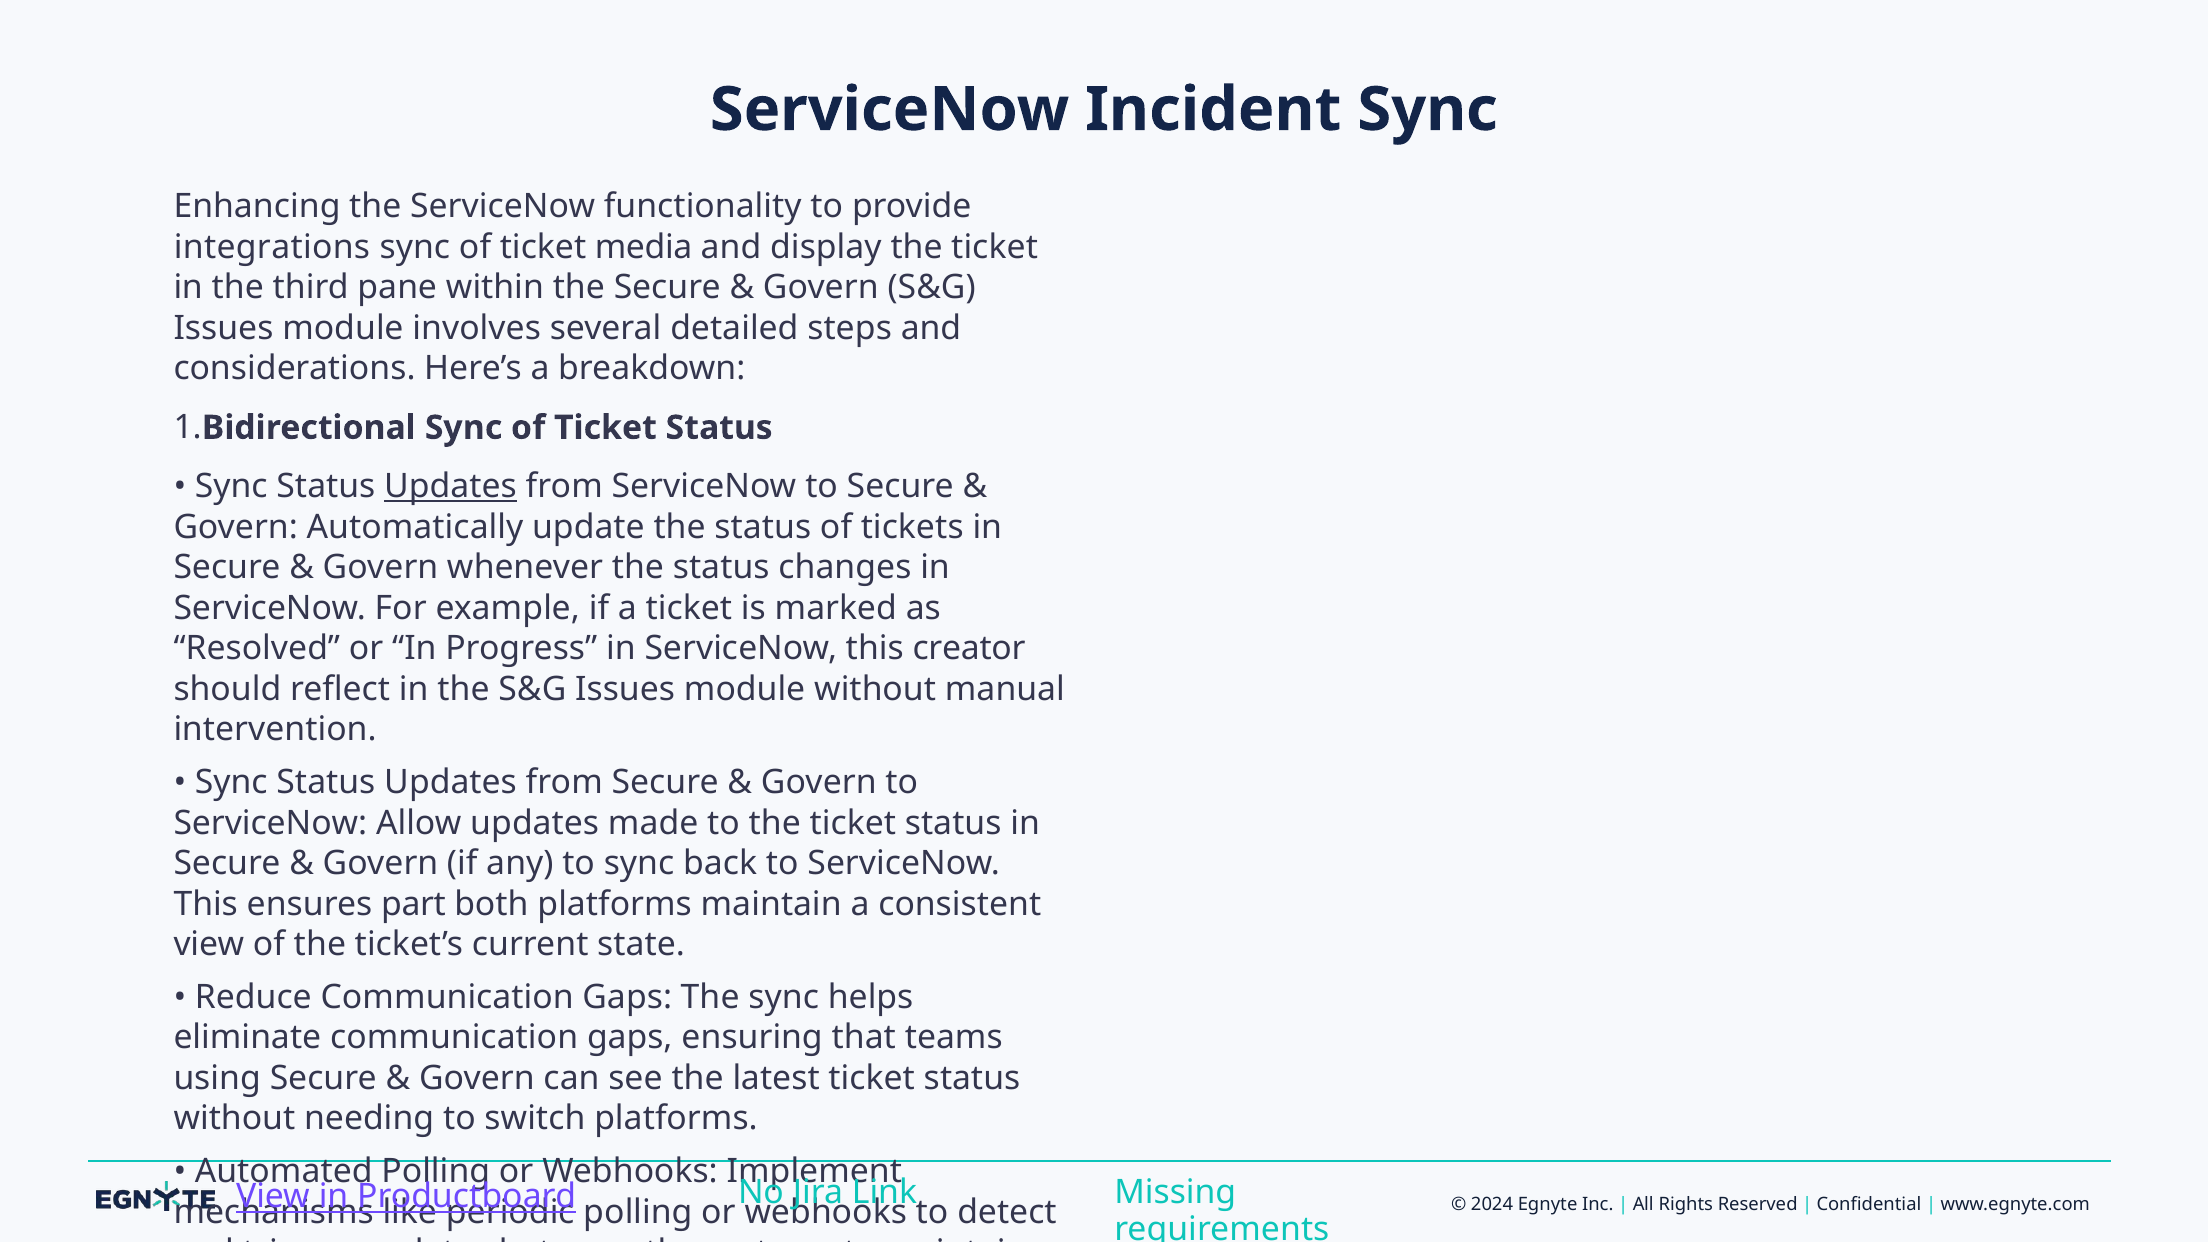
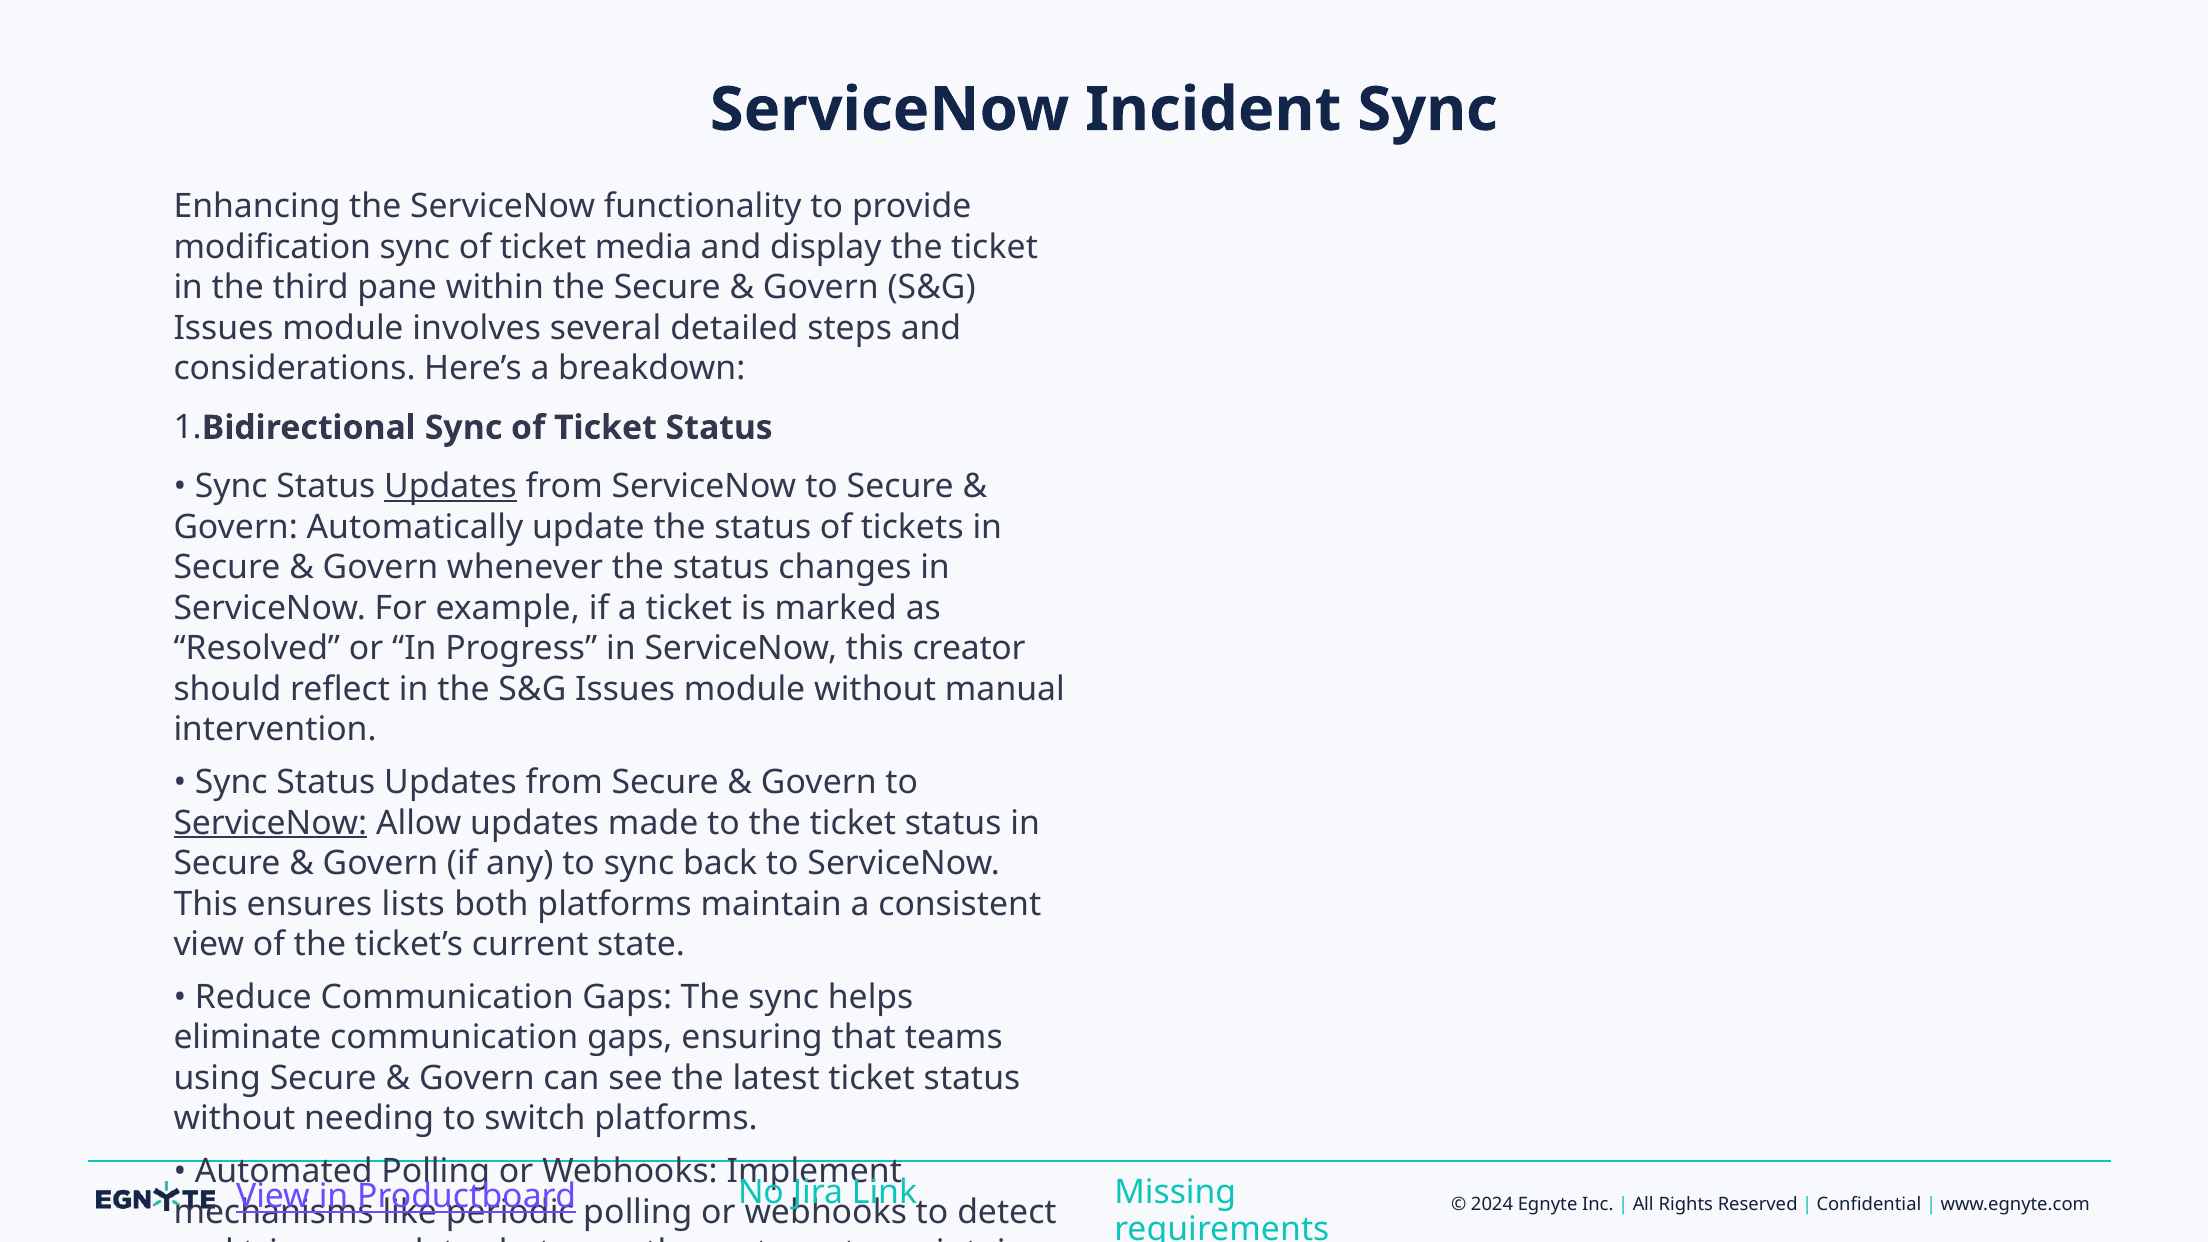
integrations: integrations -> modification (272, 247)
ServiceNow underline: none -> present (270, 823)
part: part -> lists (413, 904)
